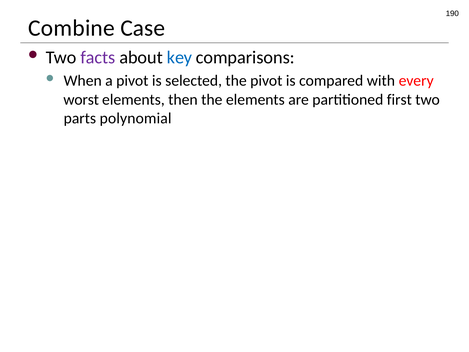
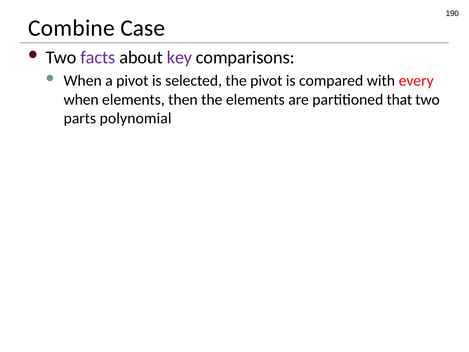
key colour: blue -> purple (180, 57)
worst: worst -> when (81, 100)
first: first -> that (399, 100)
